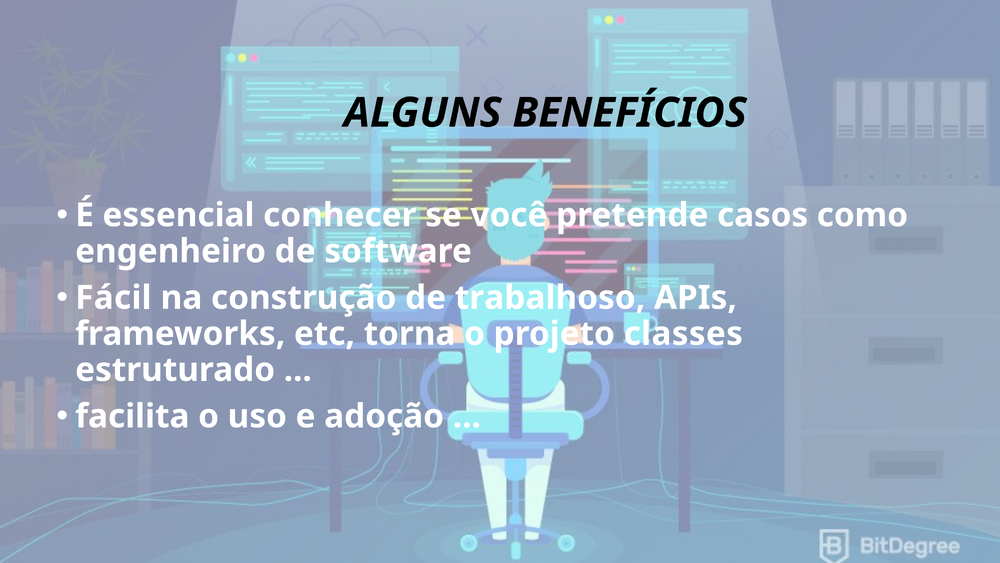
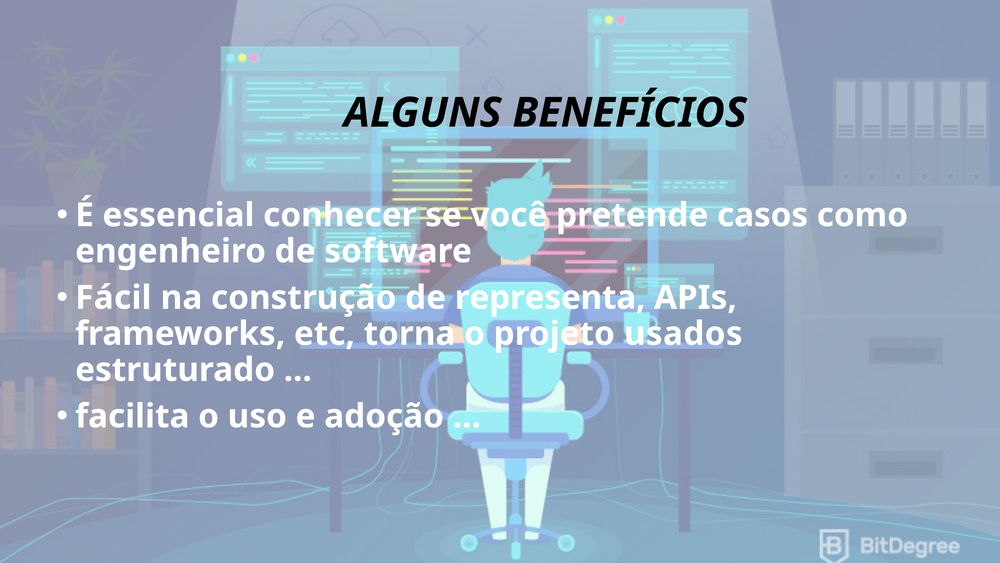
trabalhoso: trabalhoso -> representa (550, 298)
classes: classes -> usados (683, 334)
